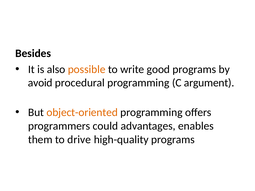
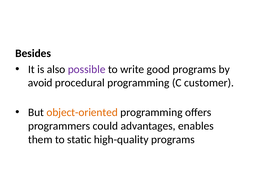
possible colour: orange -> purple (87, 69)
argument: argument -> customer (209, 83)
drive: drive -> static (79, 140)
